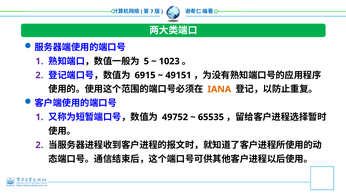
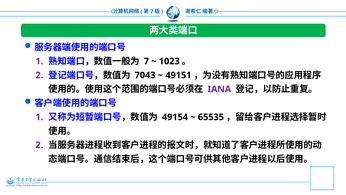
5: 5 -> 7 (146, 61)
6915: 6915 -> 7043 (145, 75)
IANA colour: orange -> purple (219, 89)
49752: 49752 -> 49154 (175, 117)
